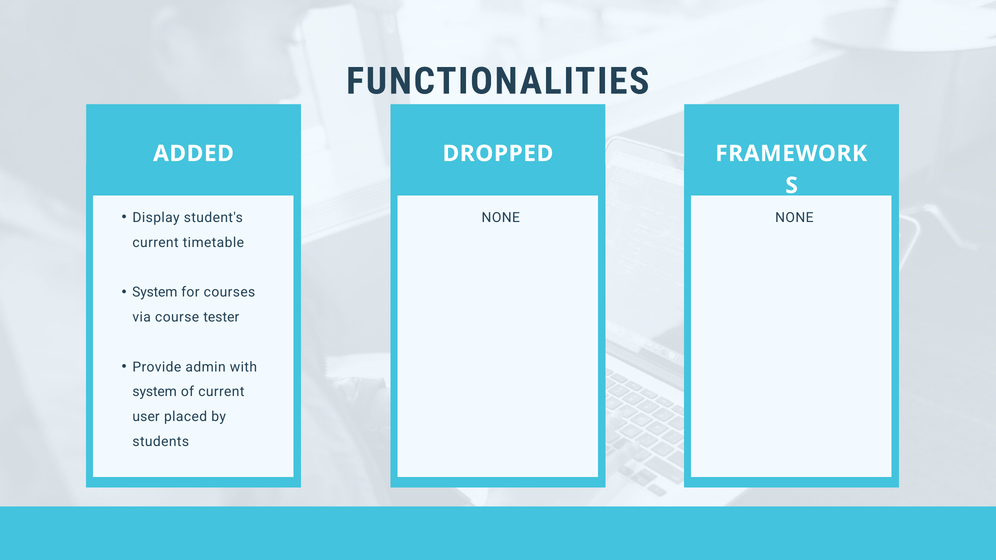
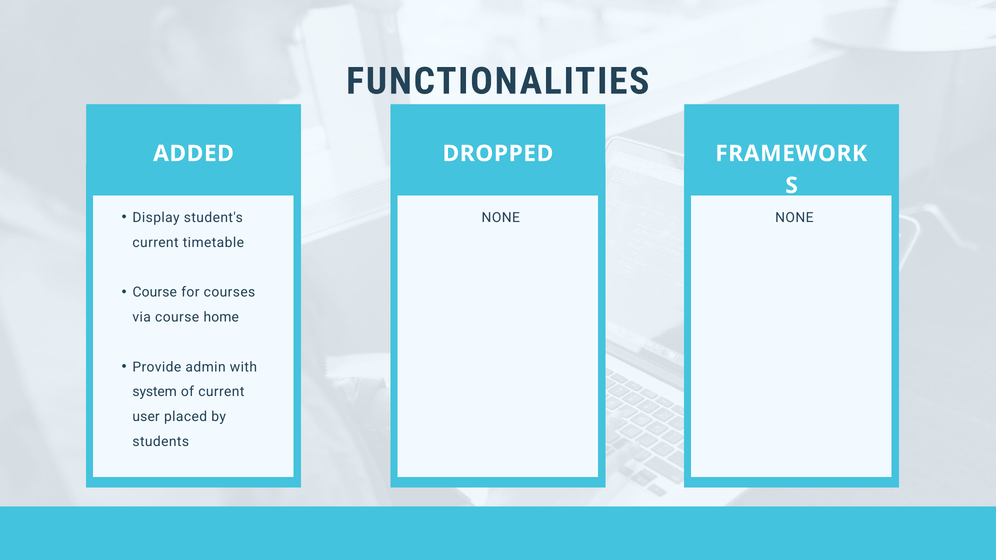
System: System -> Course (155, 293)
tester: tester -> home (221, 317)
